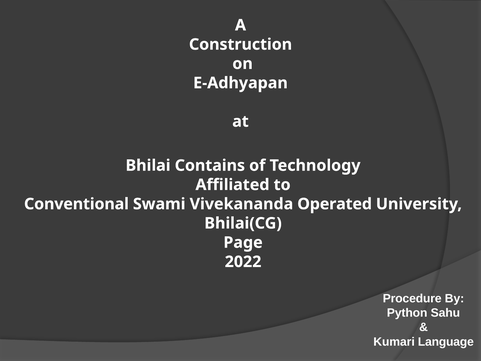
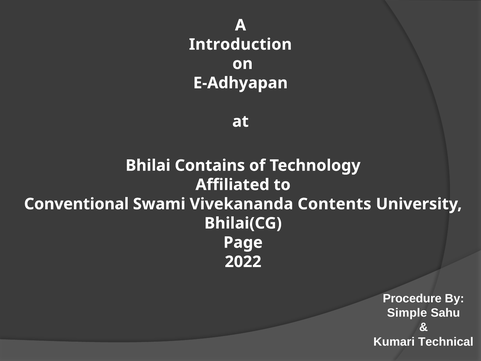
Construction: Construction -> Introduction (240, 44)
Operated: Operated -> Contents (334, 204)
Python: Python -> Simple (407, 313)
Language: Language -> Technical (446, 341)
